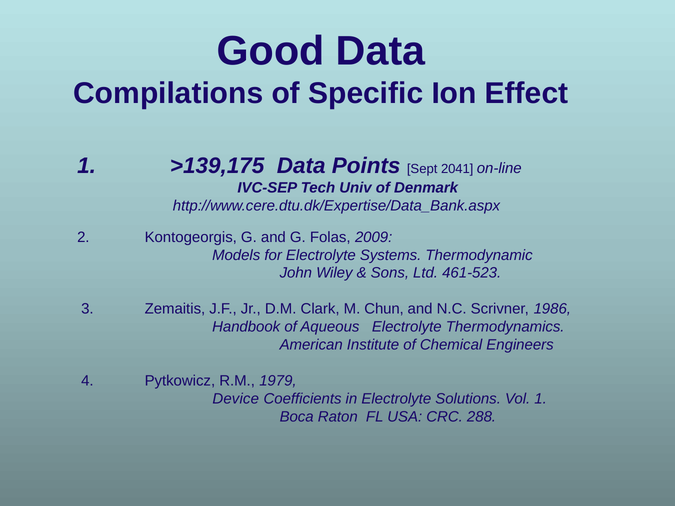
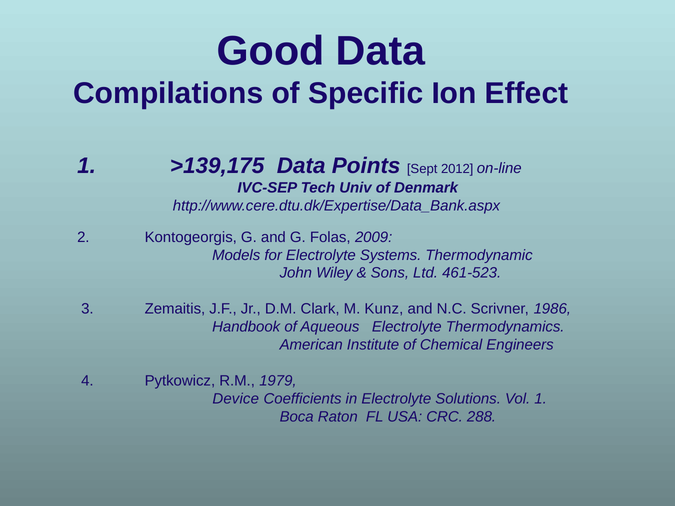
2041: 2041 -> 2012 (457, 169)
Chun: Chun -> Kunz (384, 309)
